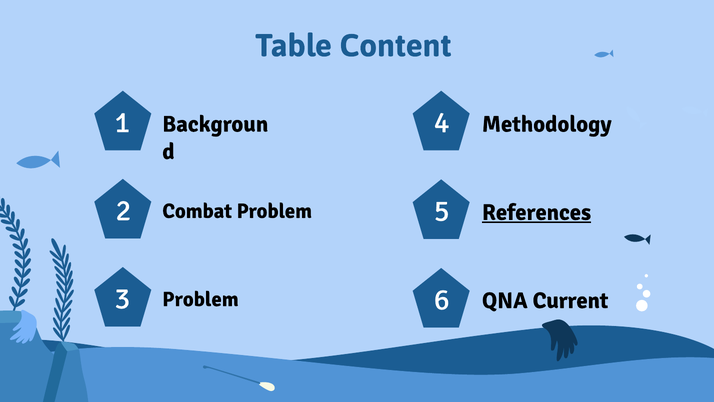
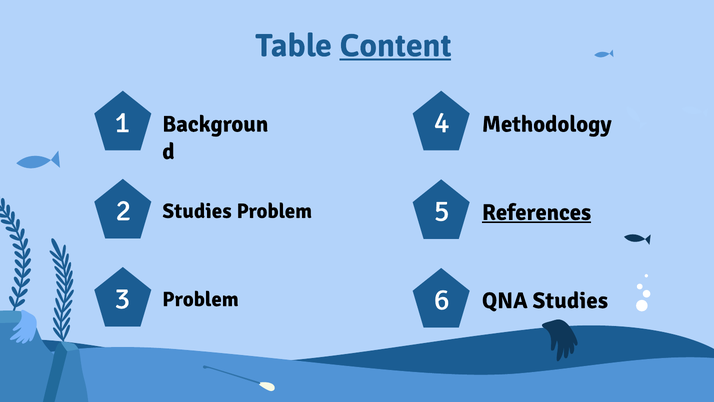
Content underline: none -> present (395, 46)
Combat: Combat -> Studies (197, 211)
QNA Current: Current -> Studies (570, 300)
